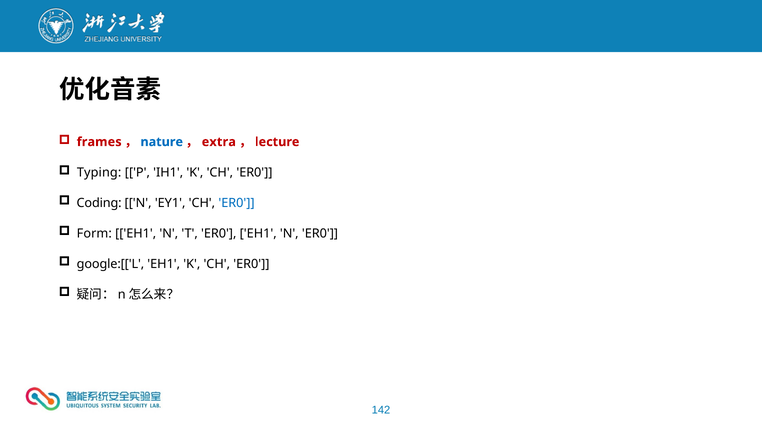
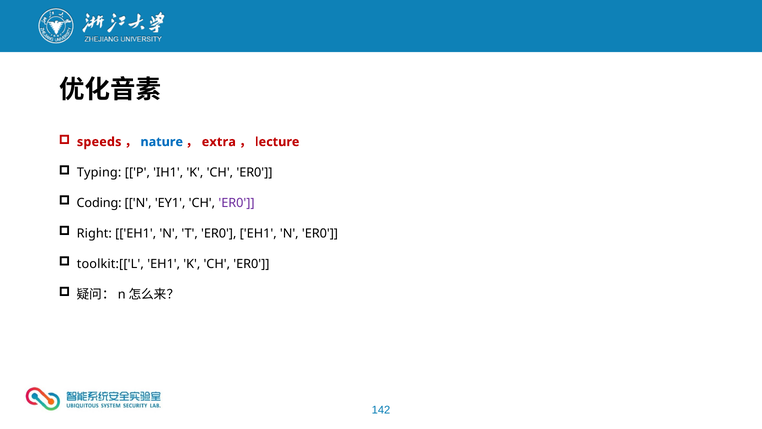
frames: frames -> speeds (99, 142)
ER0 colour: blue -> purple (237, 203)
Form: Form -> Right (94, 233)
google:[['L: google:[['L -> toolkit:[['L (110, 264)
